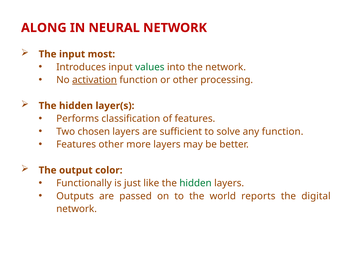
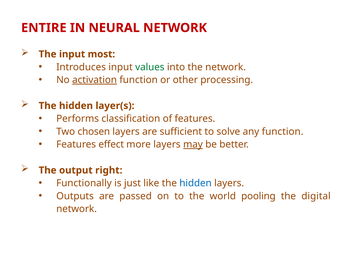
ALONG: ALONG -> ENTIRE (44, 28)
Features other: other -> effect (111, 144)
may underline: none -> present (193, 144)
color: color -> right (109, 170)
hidden colour: green -> blue (196, 183)
reports: reports -> pooling (258, 196)
